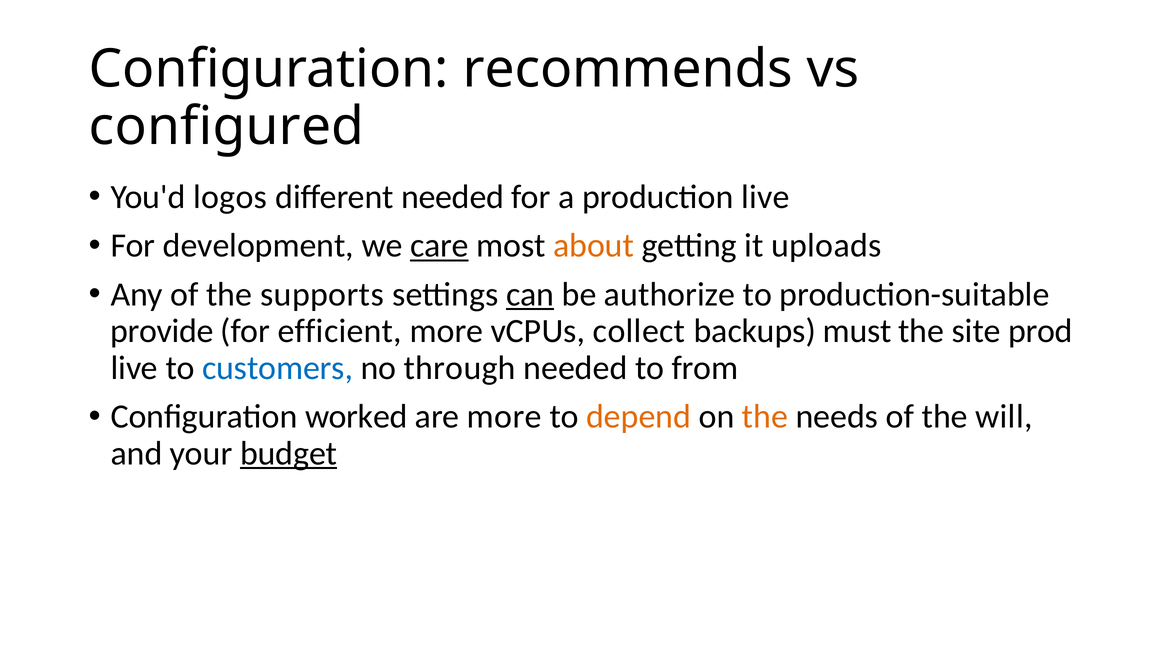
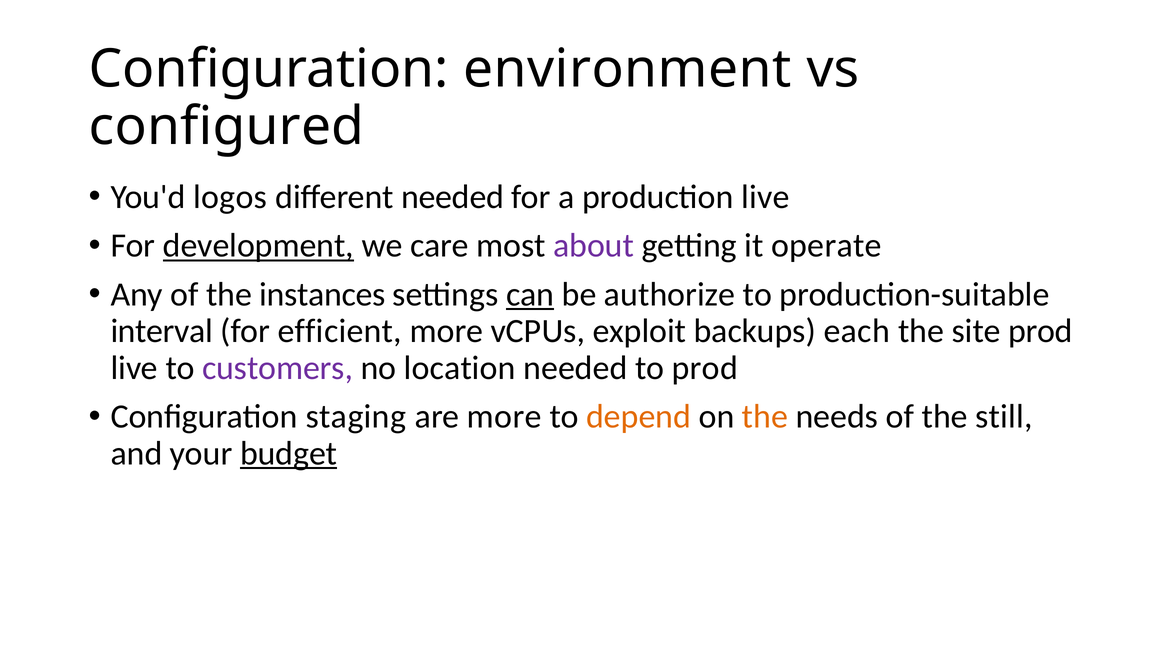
recommends: recommends -> environment (627, 69)
development underline: none -> present (258, 246)
care underline: present -> none (439, 246)
about colour: orange -> purple (594, 246)
uploads: uploads -> operate (826, 246)
supports: supports -> instances (322, 294)
provide: provide -> interval (162, 331)
collect: collect -> exploit (639, 331)
must: must -> each (857, 331)
customers colour: blue -> purple (278, 368)
through: through -> location (460, 368)
to from: from -> prod (705, 368)
worked: worked -> staging (356, 417)
will: will -> still (1004, 417)
